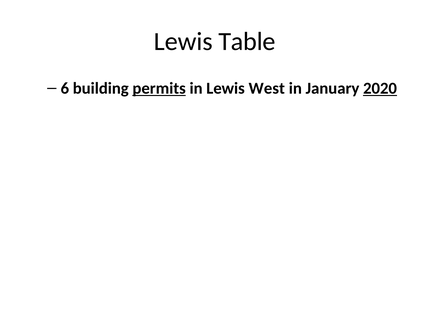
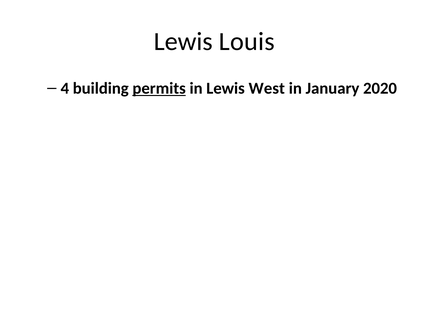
Table: Table -> Louis (247, 42)
6: 6 -> 4 (65, 88)
2020 underline: present -> none (380, 88)
